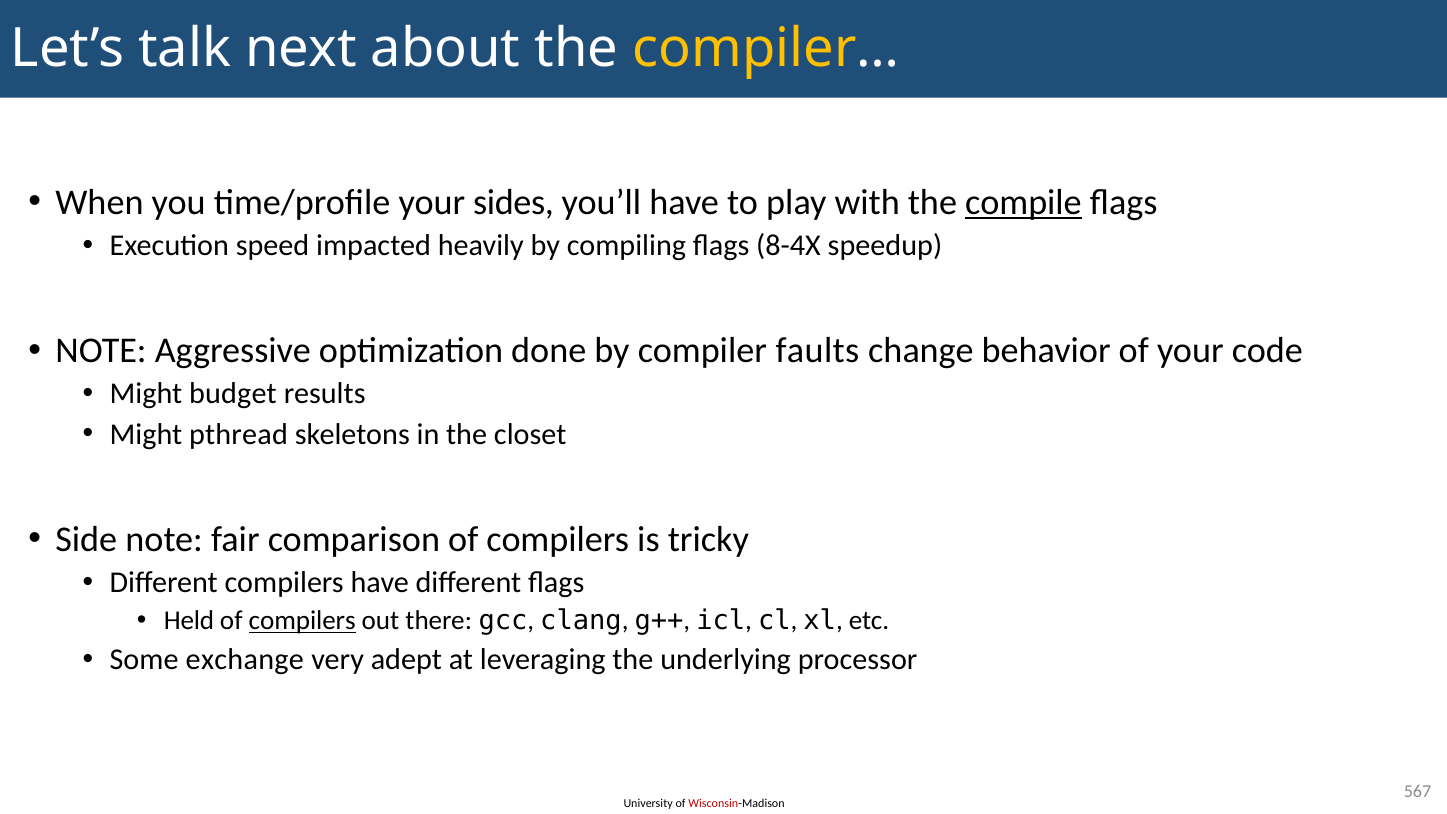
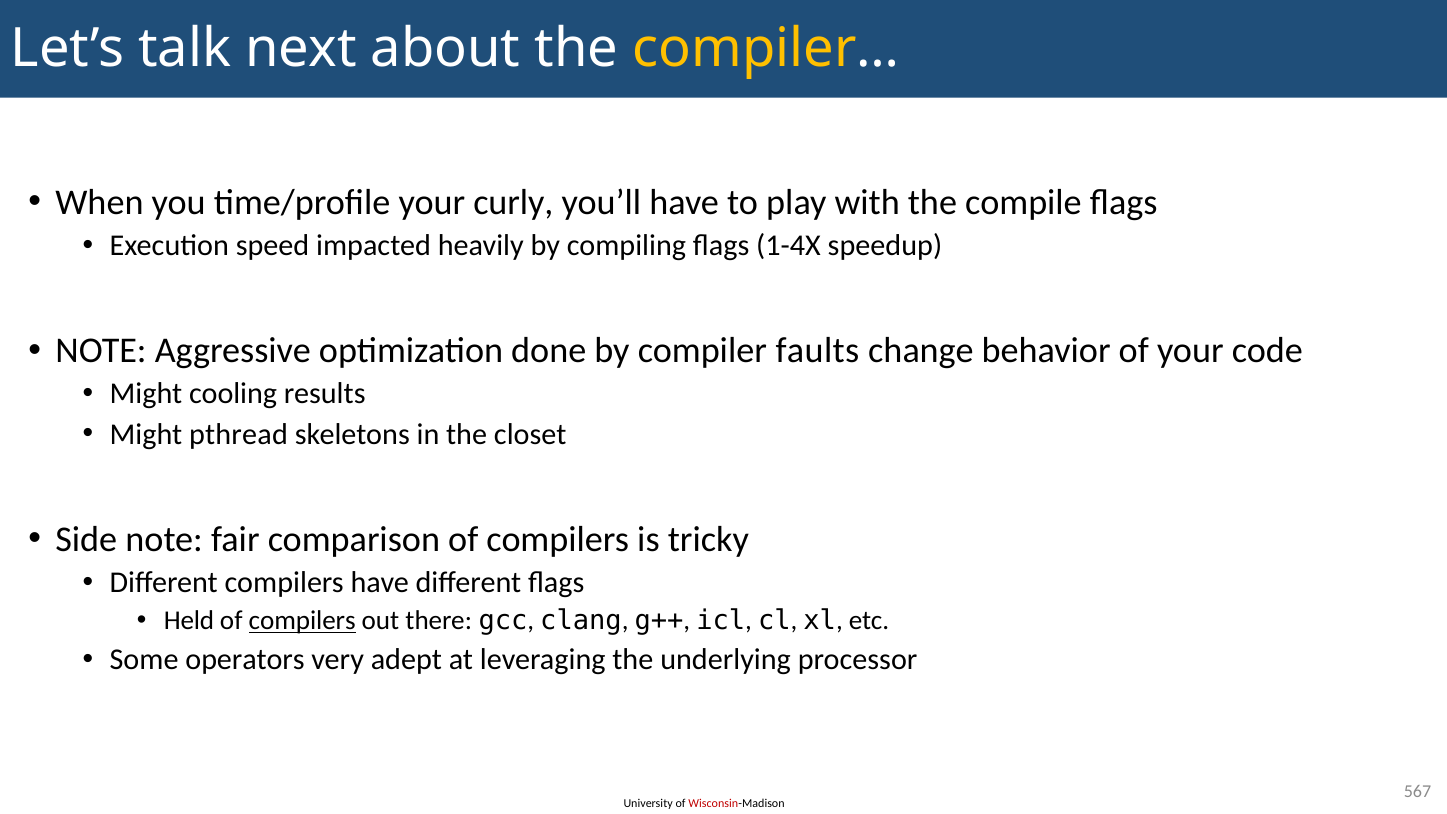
sides: sides -> curly (513, 202)
compile underline: present -> none (1023, 202)
8-4X: 8-4X -> 1-4X (789, 246)
budget: budget -> cooling (233, 394)
exchange: exchange -> operators (245, 659)
